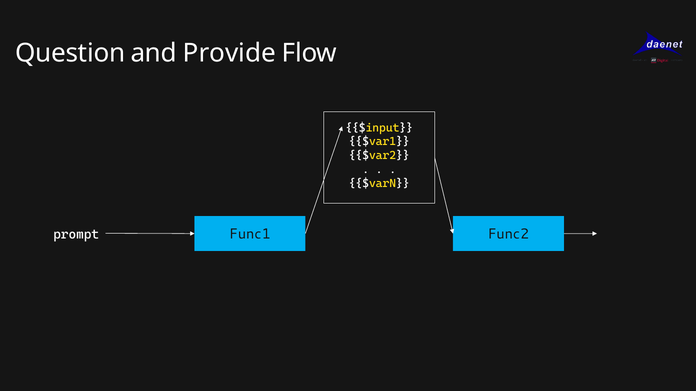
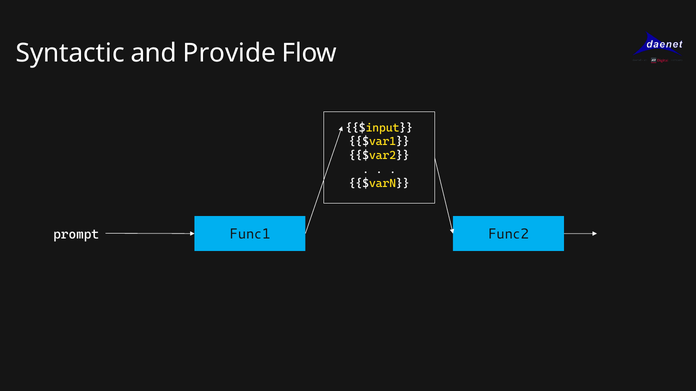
Question: Question -> Syntactic (70, 53)
